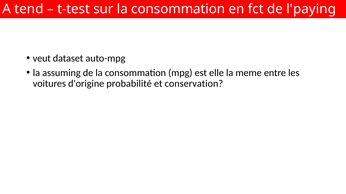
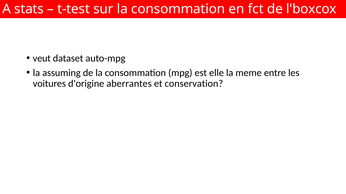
tend: tend -> stats (29, 9)
l'paying: l'paying -> l'boxcox (311, 9)
probabilité: probabilité -> aberrantes (129, 84)
